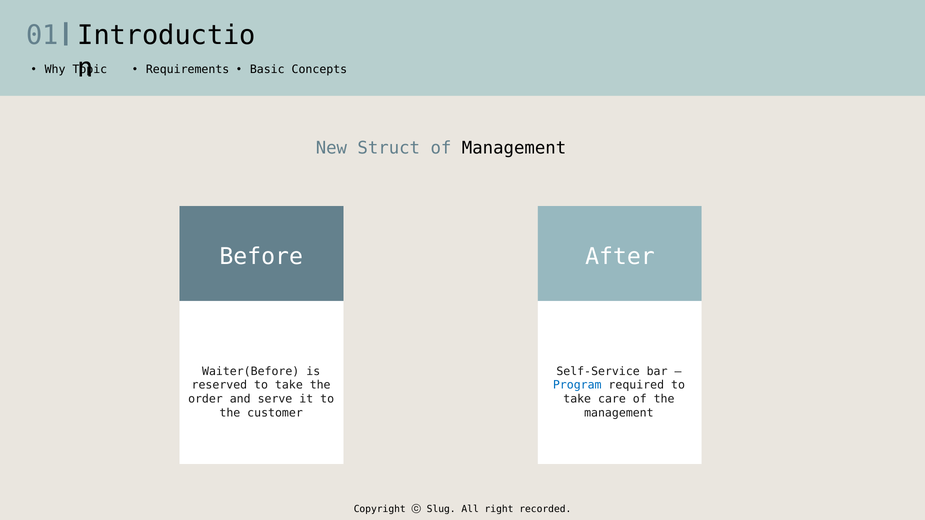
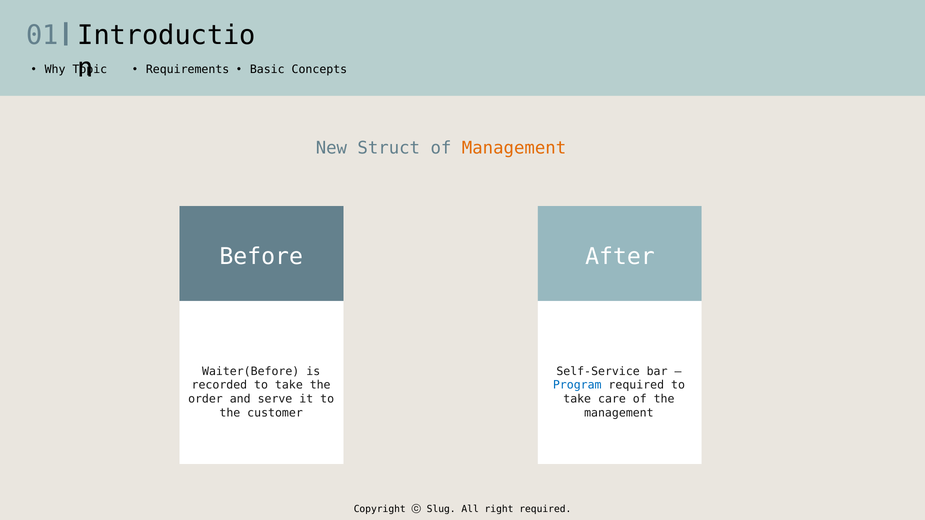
Management colour: black -> orange (514, 148)
reserved: reserved -> recorded (219, 385)
right recorded: recorded -> required (545, 509)
